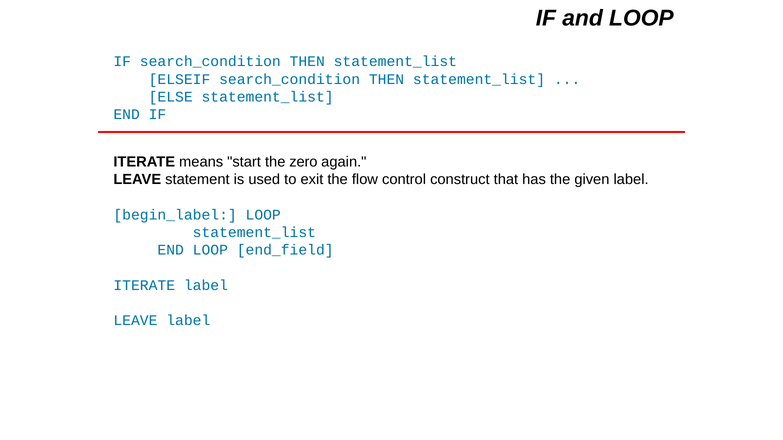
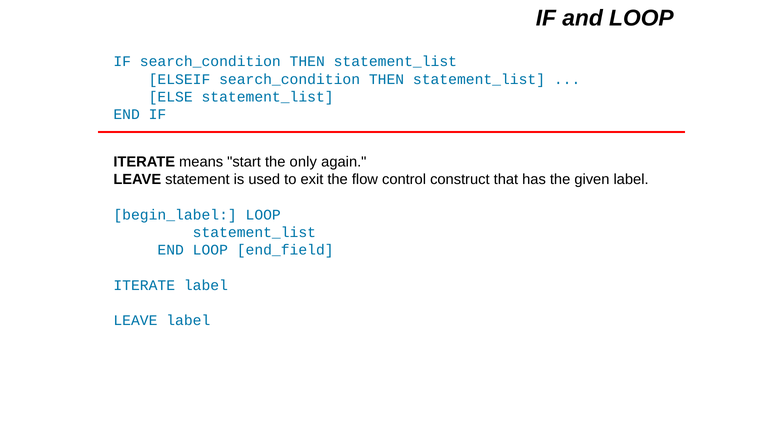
zero: zero -> only (303, 162)
